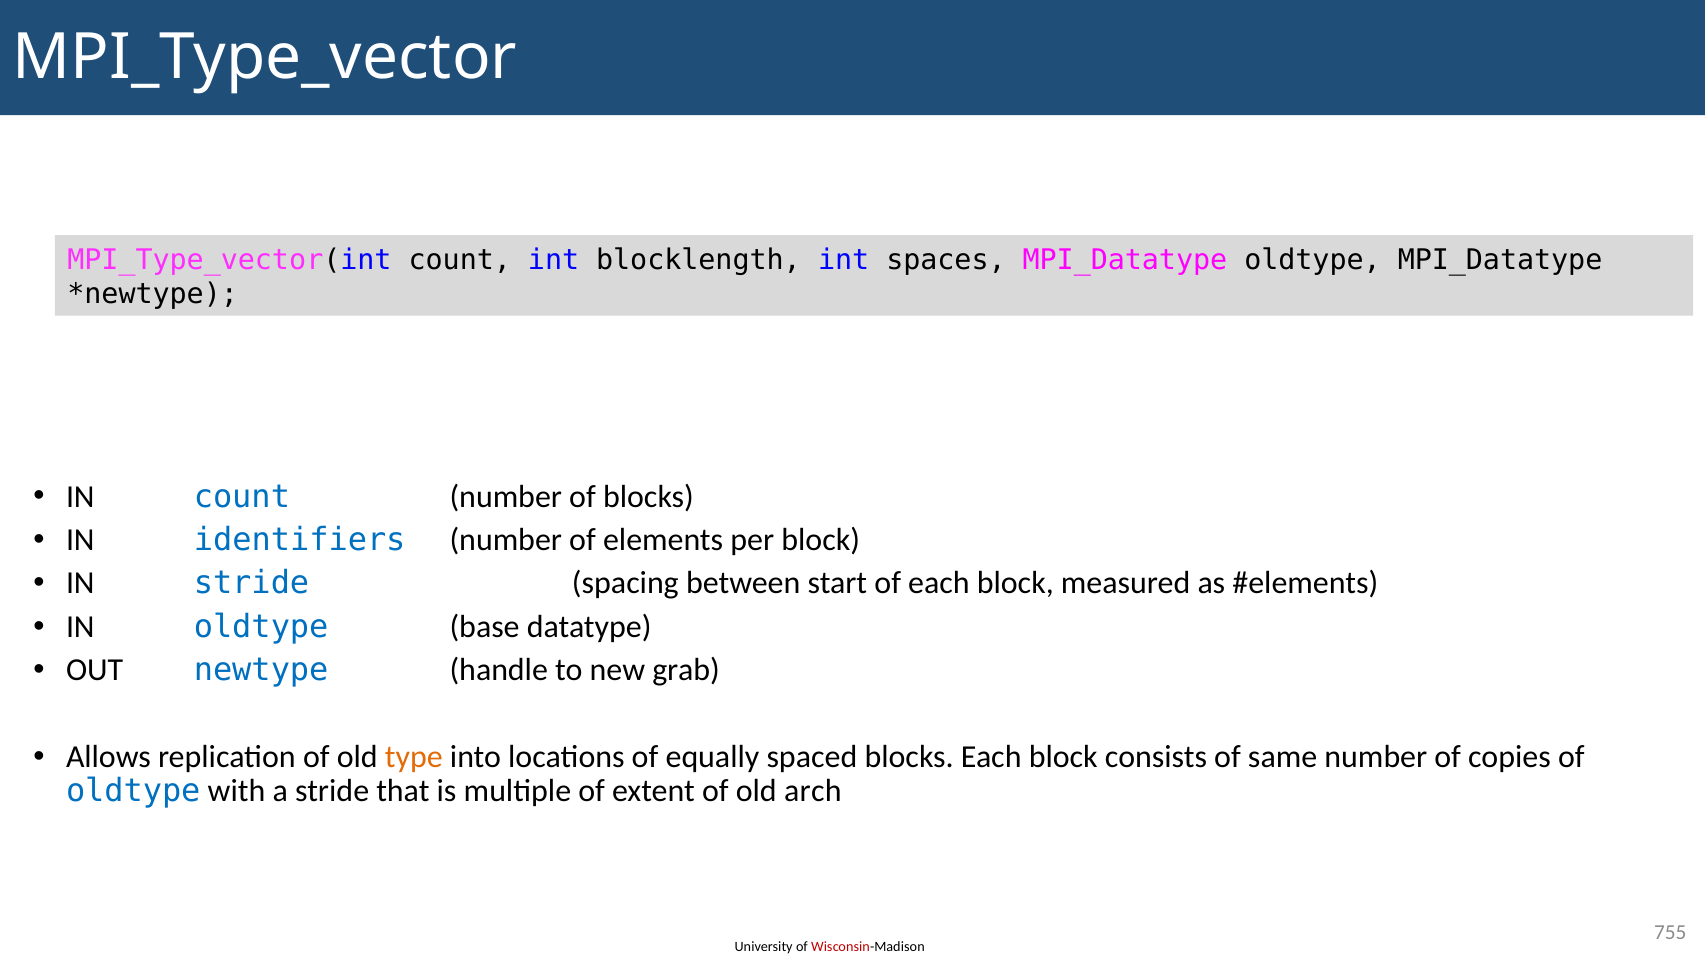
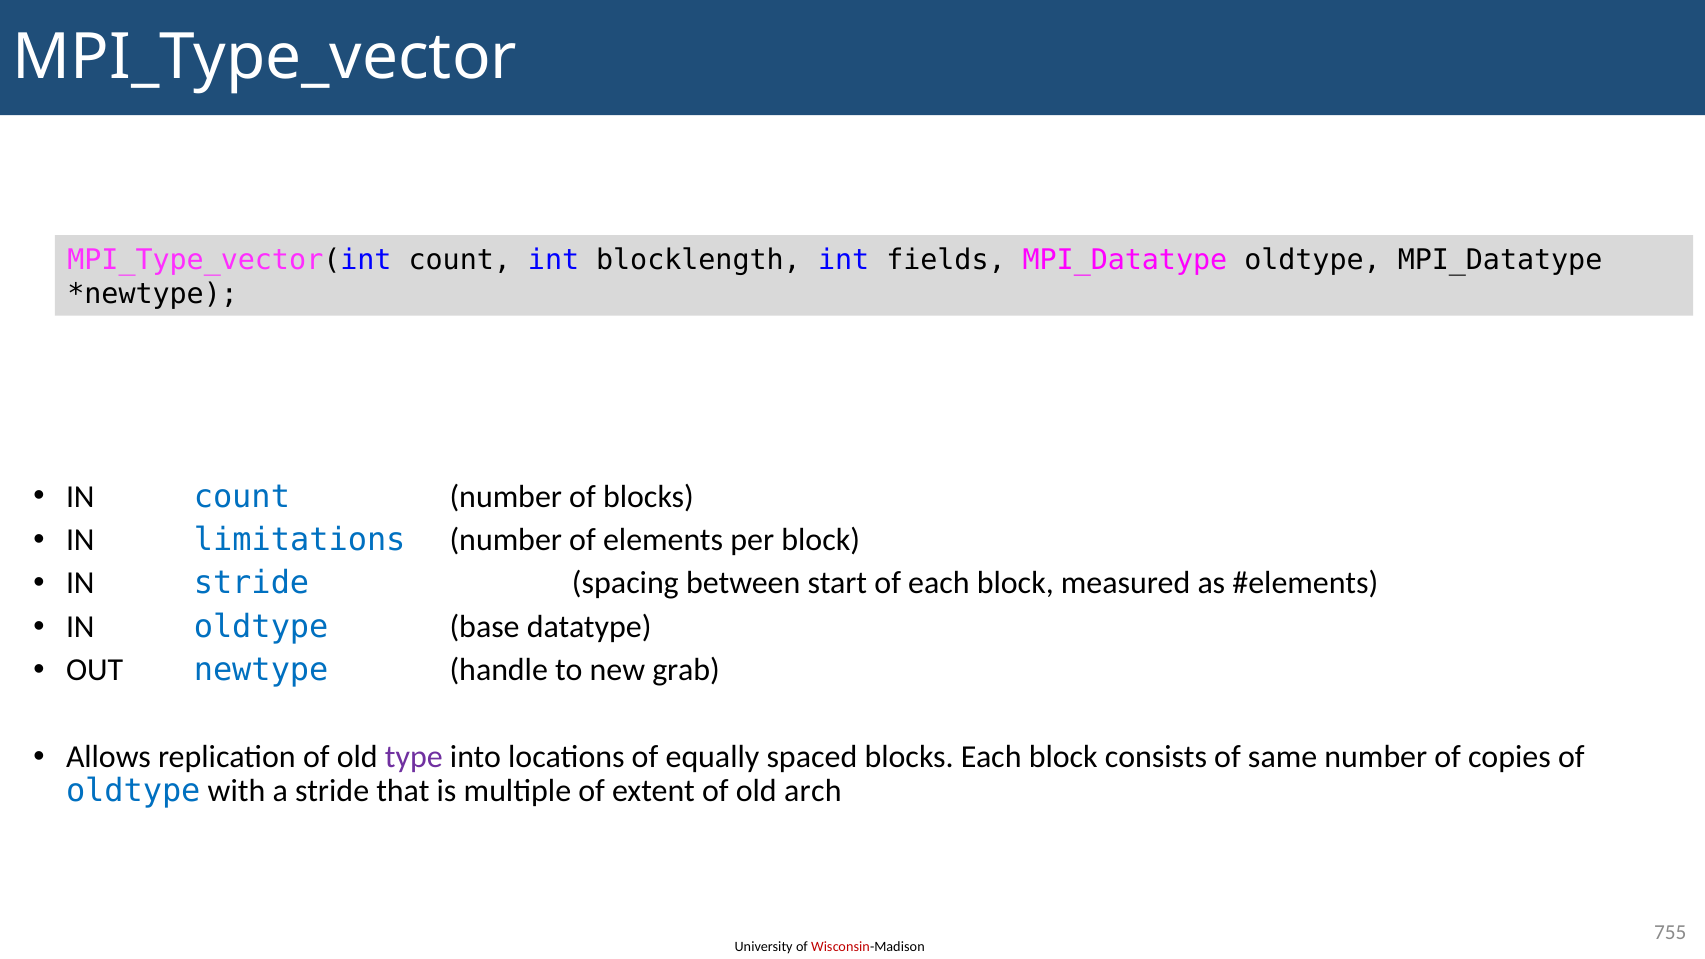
spaces: spaces -> fields (946, 260)
identifiers: identifiers -> limitations (300, 540)
type colour: orange -> purple (414, 757)
